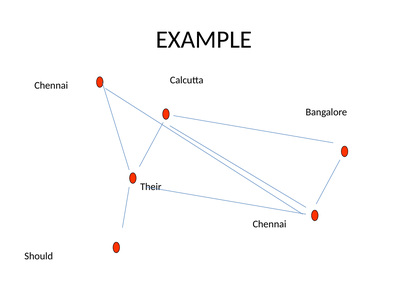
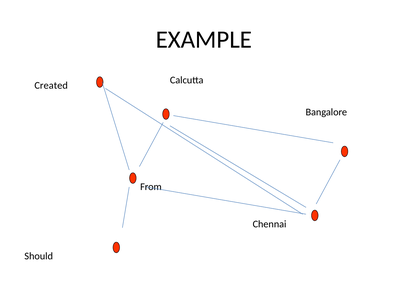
Chennai: Chennai -> Created (51, 86)
Their: Their -> From (151, 187)
